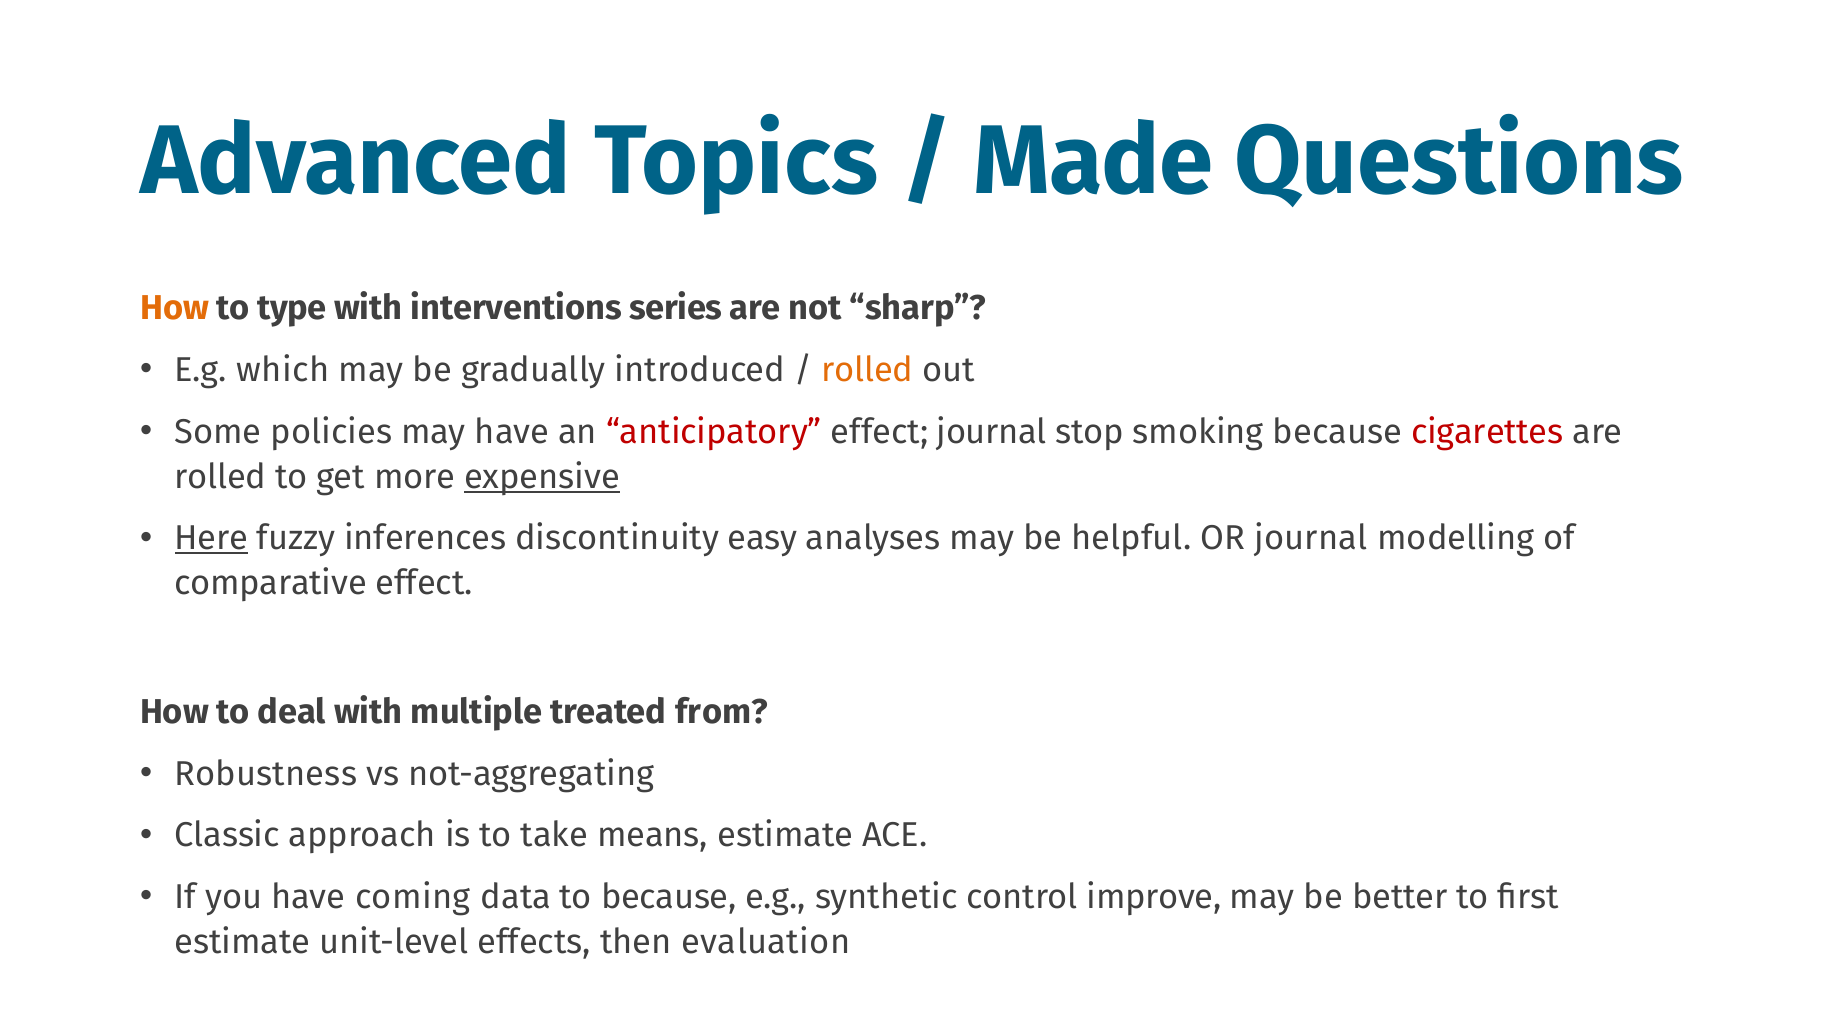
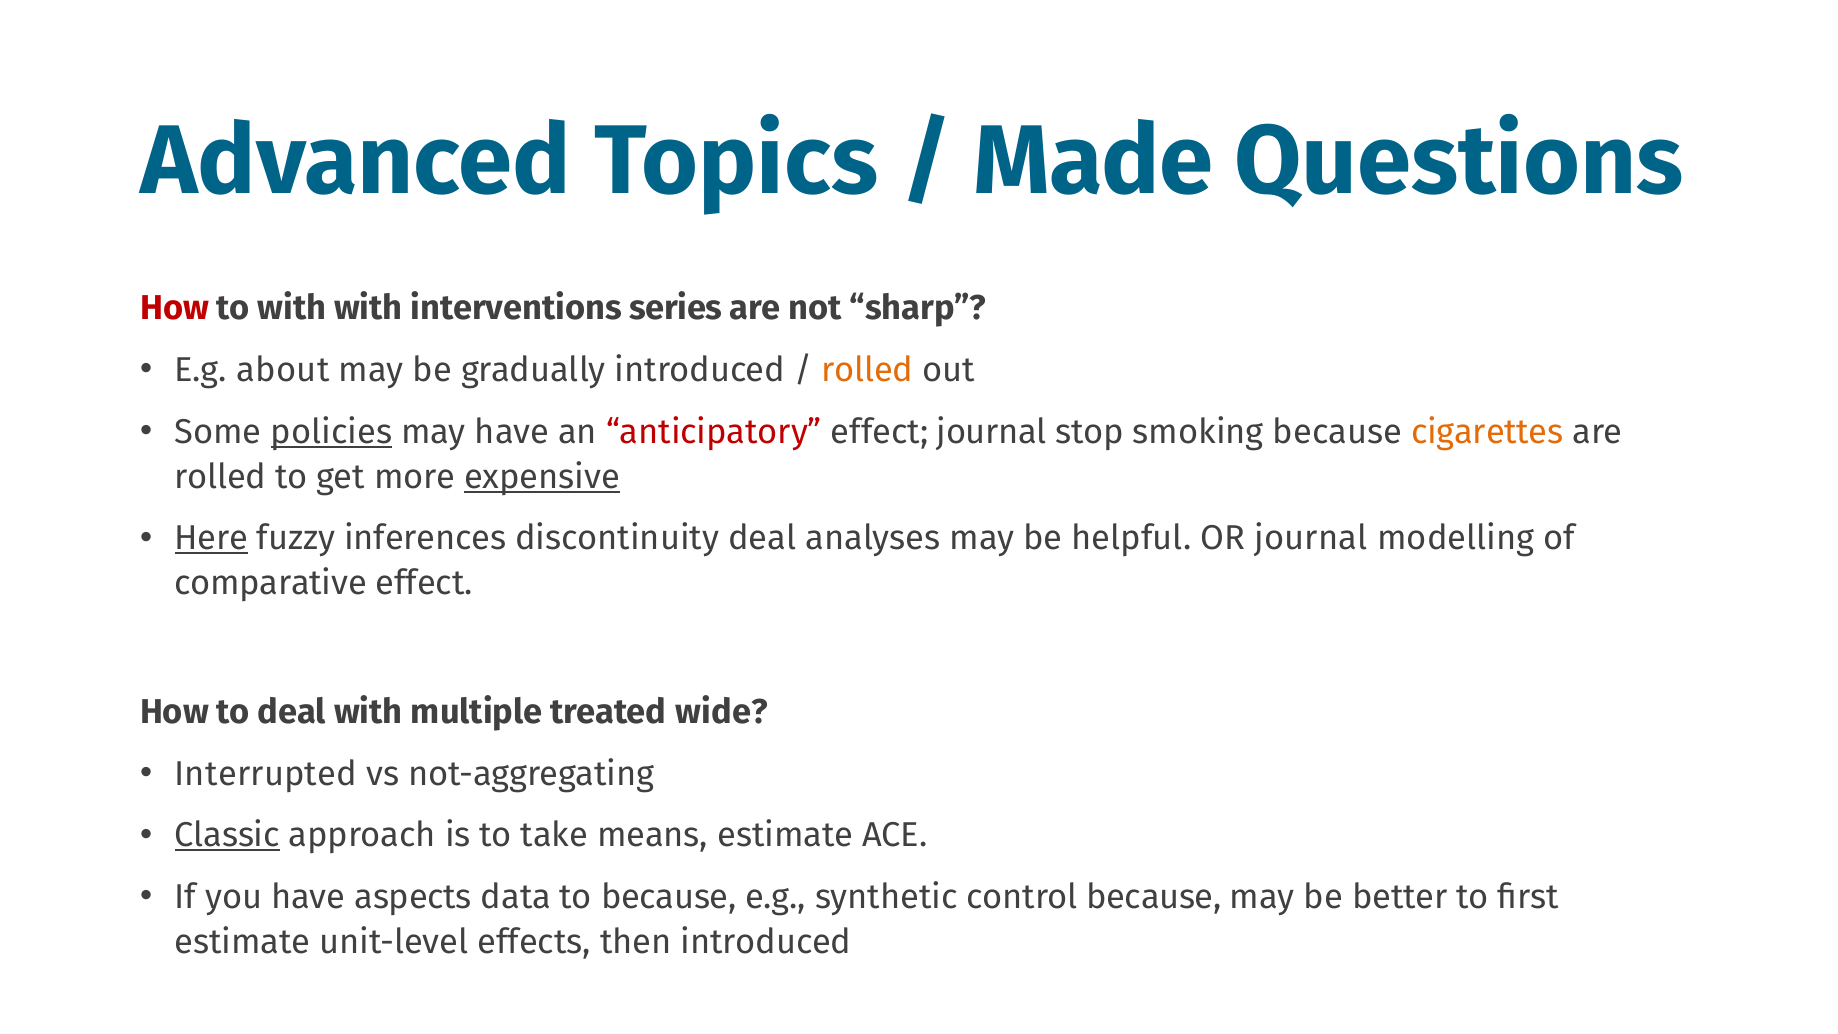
How colour: orange -> red (175, 308)
to type: type -> with (292, 308)
which: which -> about (283, 370)
policies underline: none -> present (331, 432)
cigarettes colour: red -> orange (1487, 432)
discontinuity easy: easy -> deal (762, 539)
from: from -> wide (722, 712)
Robustness: Robustness -> Interrupted (266, 774)
Classic underline: none -> present (227, 835)
coming: coming -> aspects (413, 897)
control improve: improve -> because (1154, 897)
then evaluation: evaluation -> introduced (766, 942)
